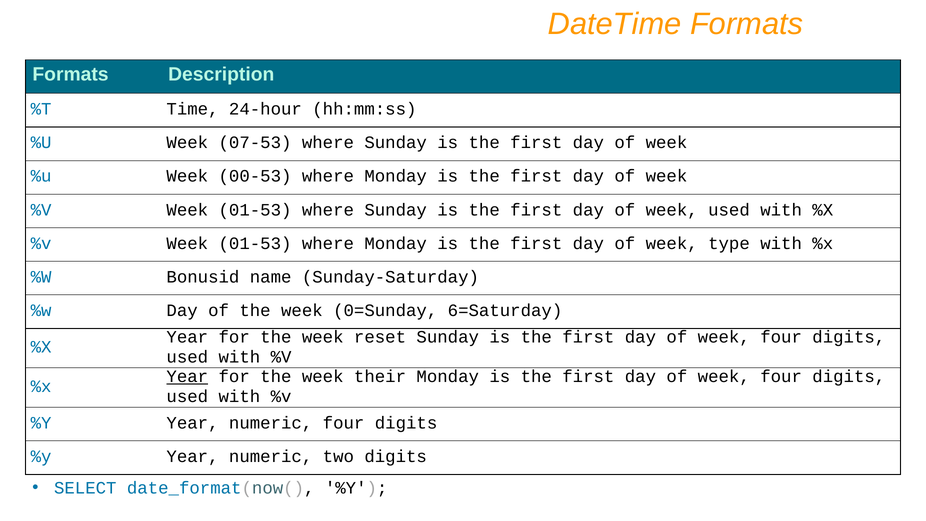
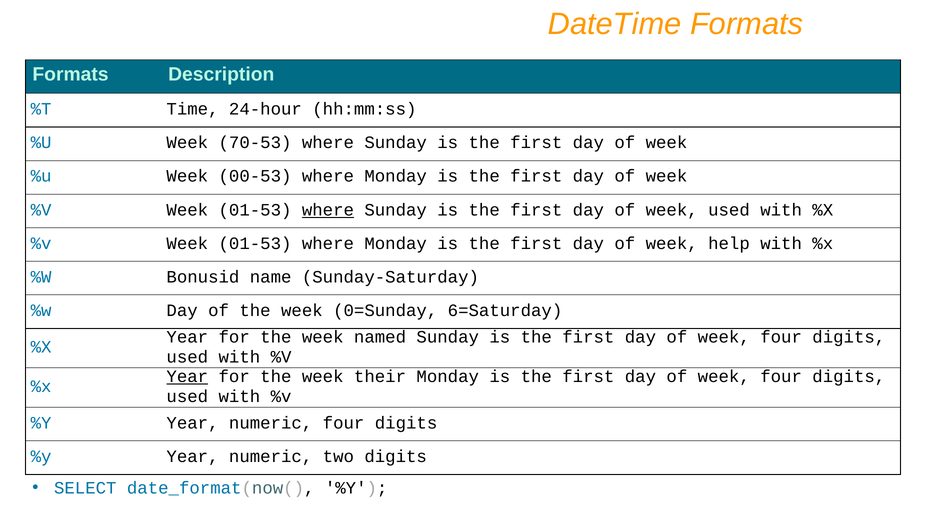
07-53: 07-53 -> 70-53 (255, 143)
where underline: none -> present (328, 210)
type: type -> help (729, 243)
reset: reset -> named (380, 337)
